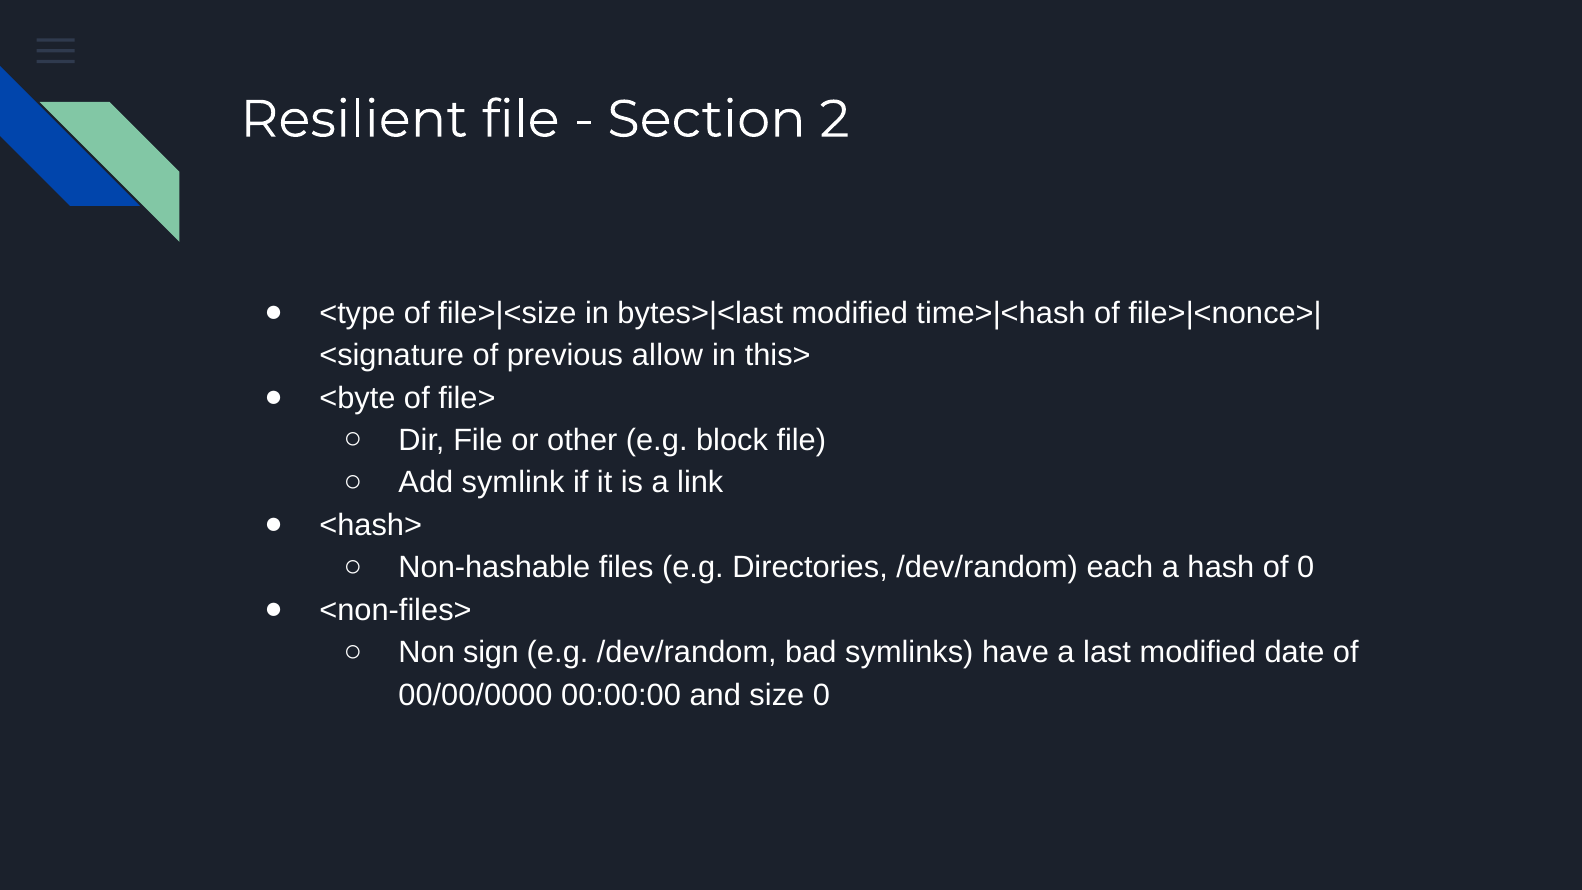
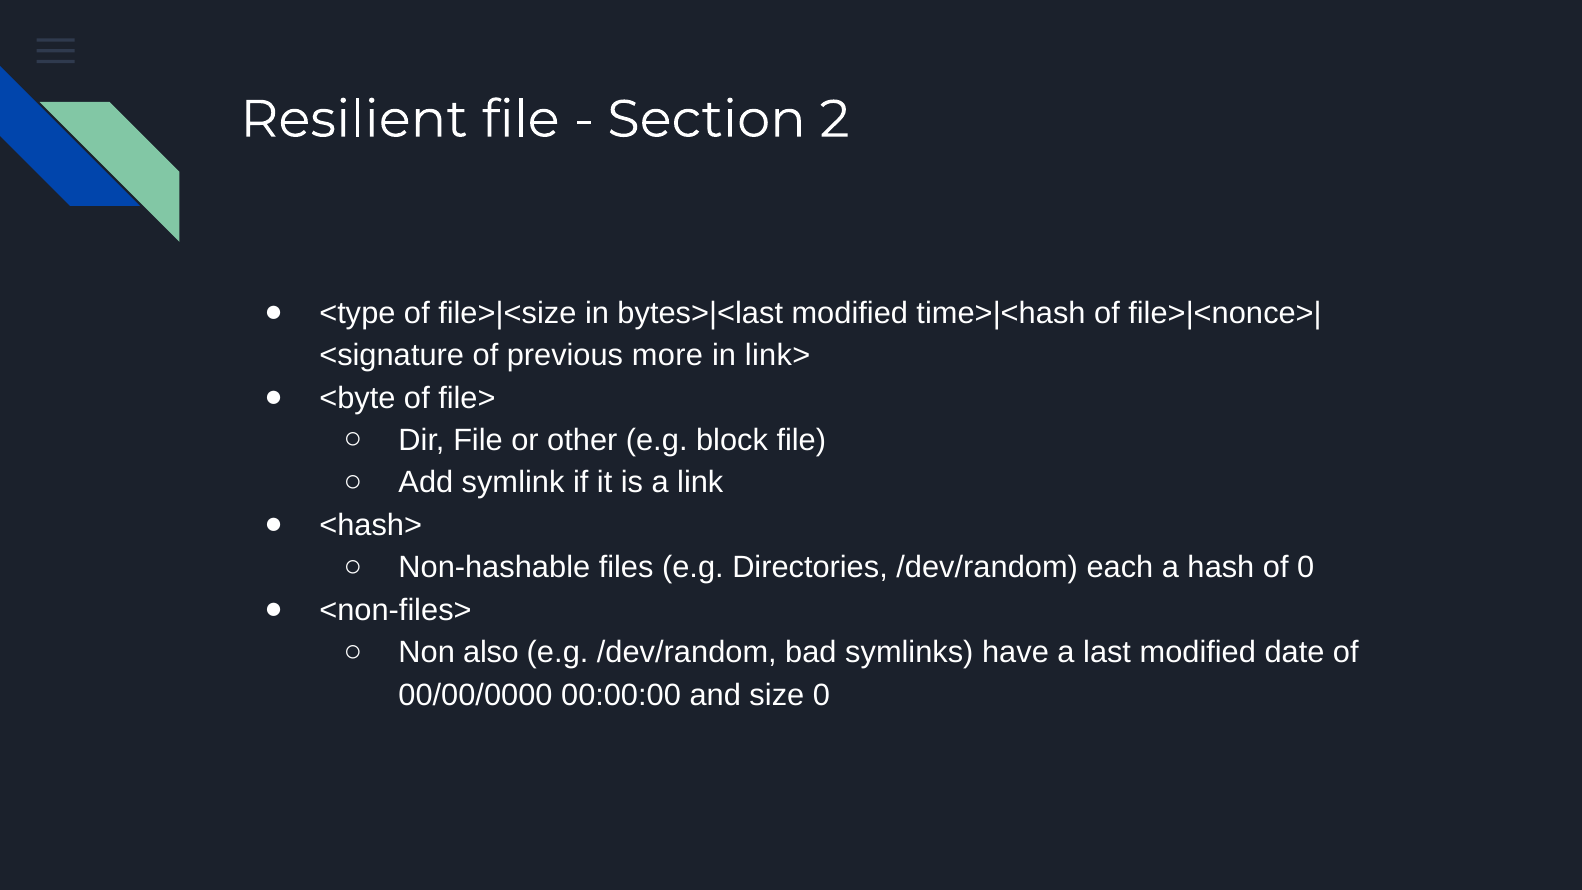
allow: allow -> more (667, 356)
this>: this> -> link> (778, 356)
sign: sign -> also (491, 652)
